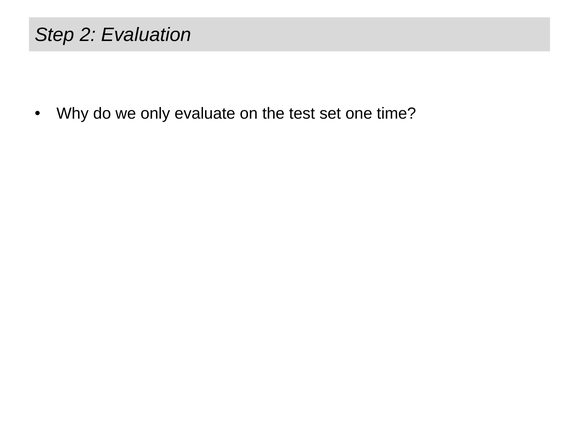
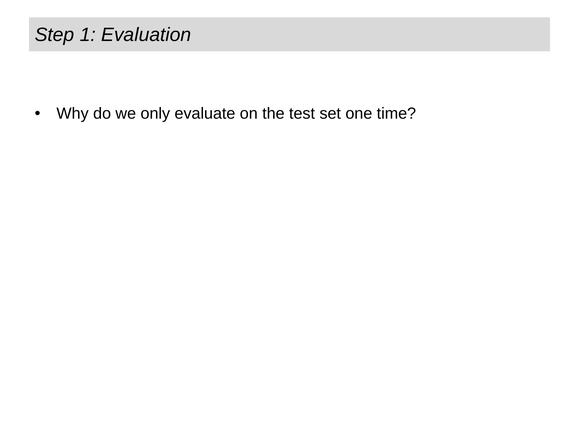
2: 2 -> 1 (88, 35)
